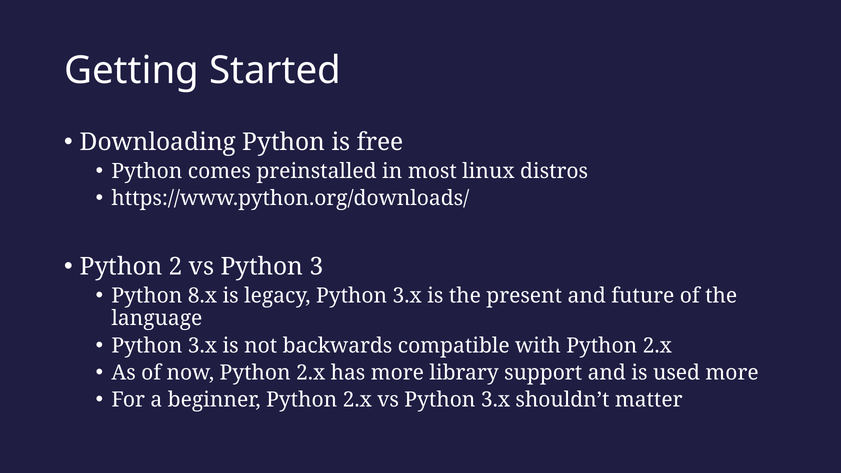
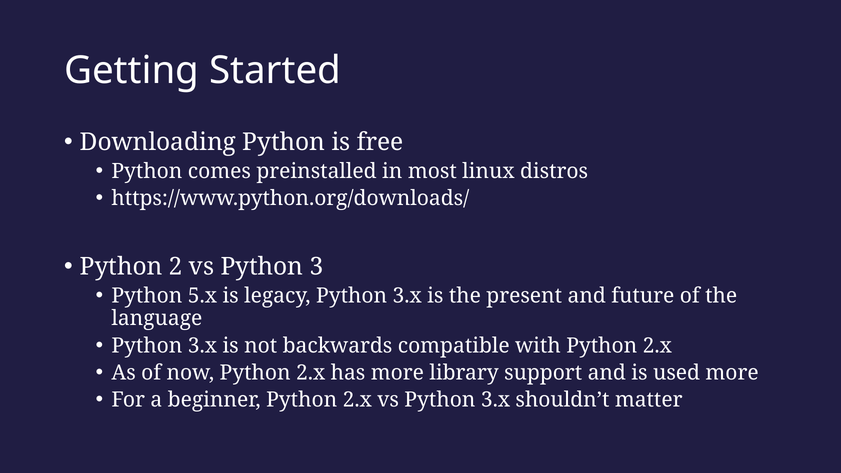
8.x: 8.x -> 5.x (202, 296)
